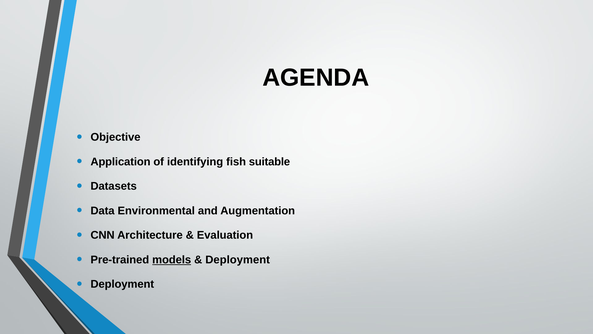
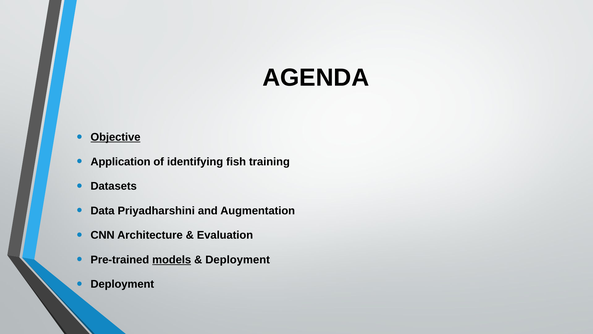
Objective underline: none -> present (116, 137)
suitable: suitable -> training (269, 162)
Environmental: Environmental -> Priyadharshini (156, 210)
